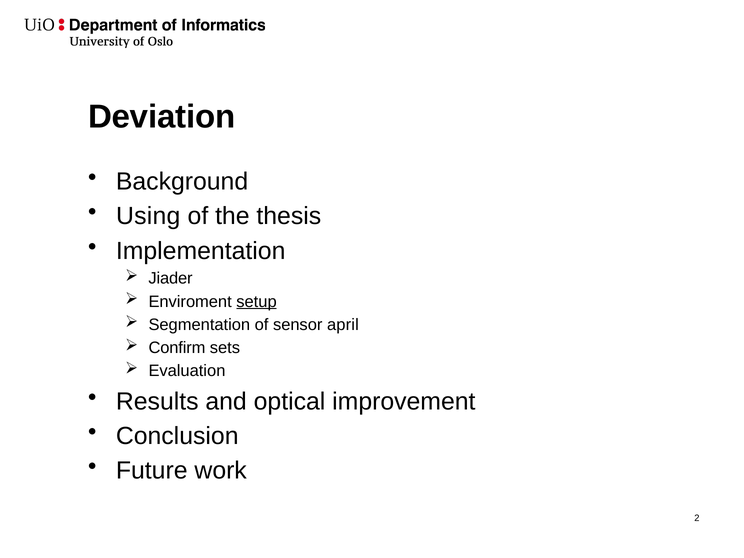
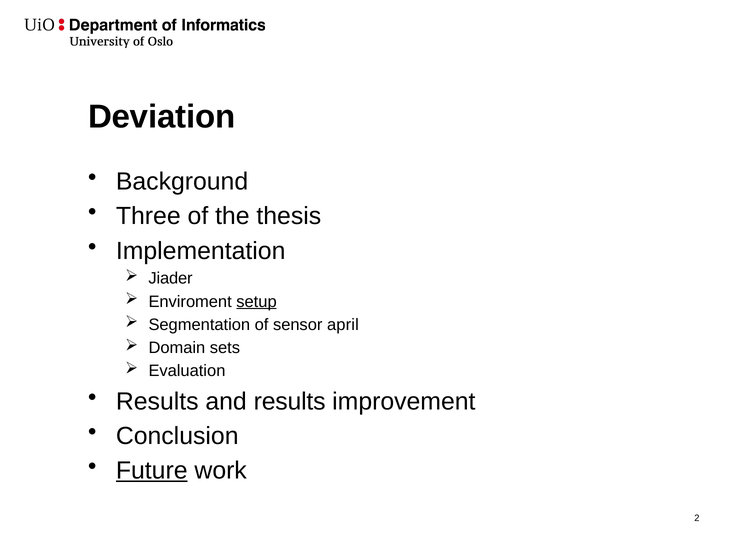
Using: Using -> Three (148, 216)
Confirm: Confirm -> Domain (177, 348)
and optical: optical -> results (290, 401)
Future underline: none -> present (152, 471)
